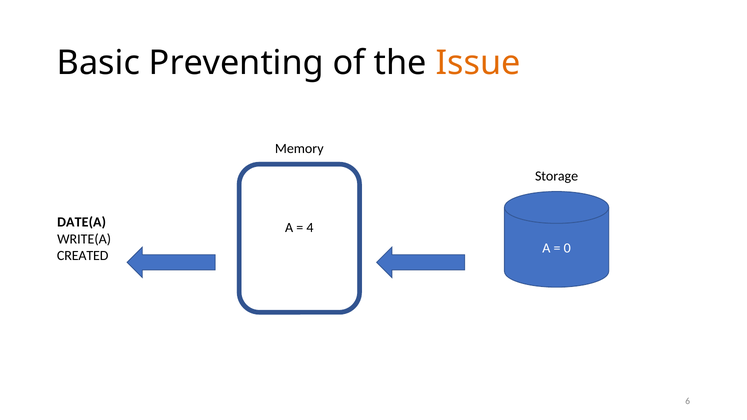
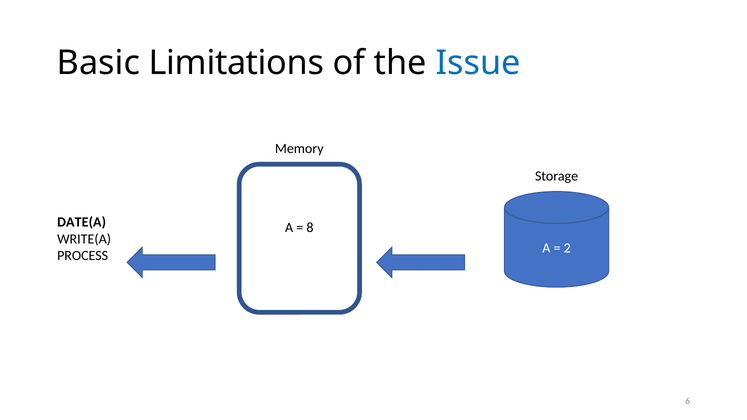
Preventing: Preventing -> Limitations (236, 63)
Issue colour: orange -> blue (478, 63)
4: 4 -> 8 (310, 228)
0: 0 -> 2 (567, 248)
CREATED: CREATED -> PROCESS (83, 256)
